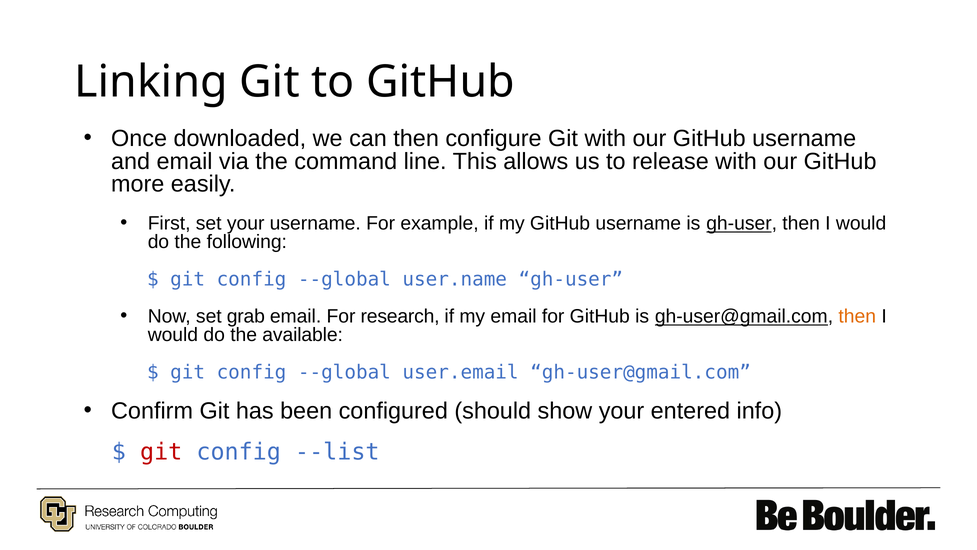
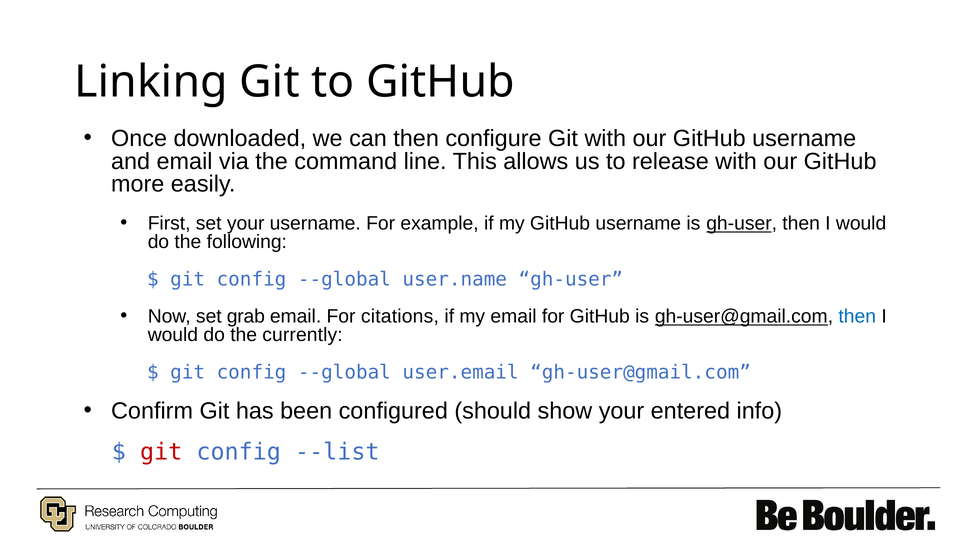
research: research -> citations (400, 316)
then colour: orange -> blue (857, 316)
available: available -> currently (302, 335)
